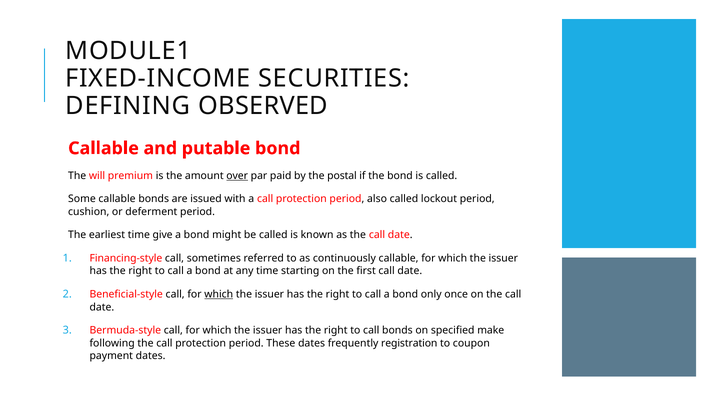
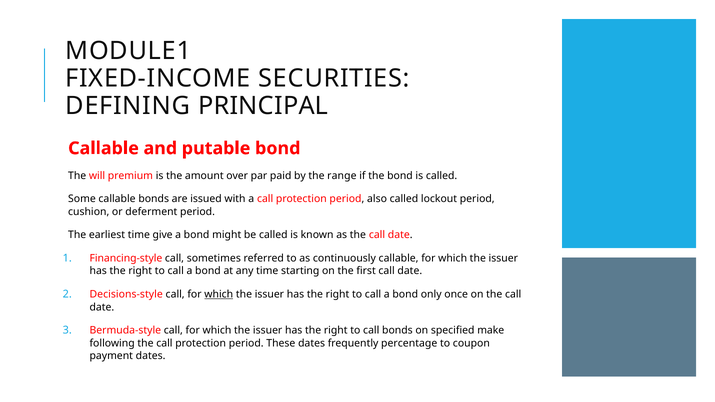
OBSERVED: OBSERVED -> PRINCIPAL (263, 106)
over underline: present -> none (237, 176)
postal: postal -> range (342, 176)
Beneficial-style: Beneficial-style -> Decisions-style (126, 294)
registration: registration -> percentage (409, 343)
